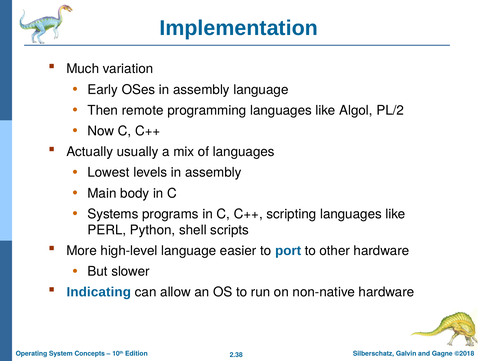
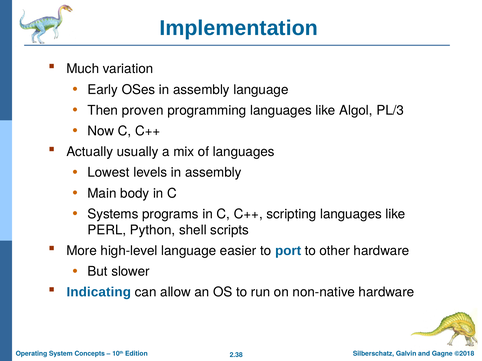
remote: remote -> proven (143, 110)
PL/2: PL/2 -> PL/3 (390, 110)
